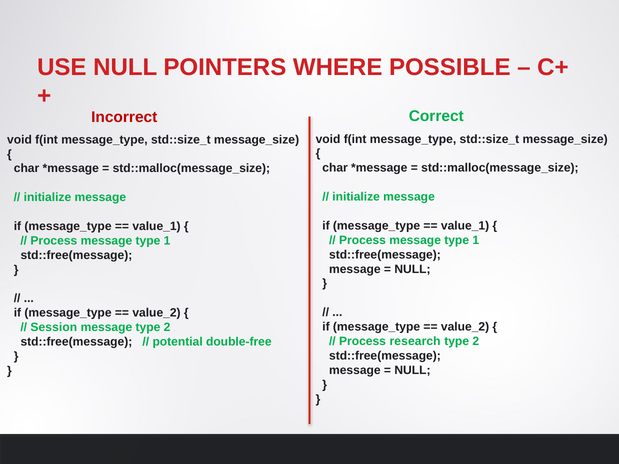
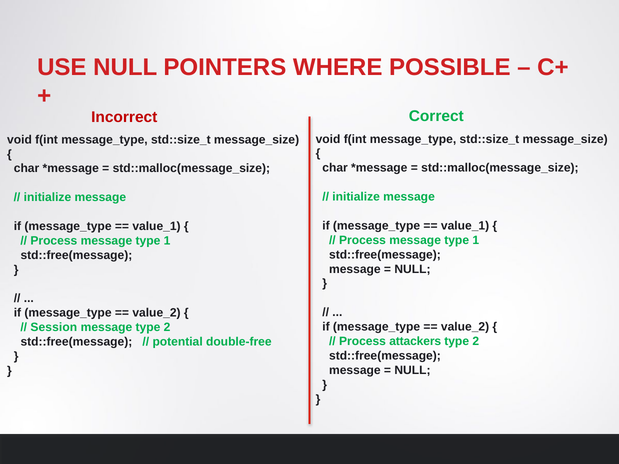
research: research -> attackers (415, 341)
